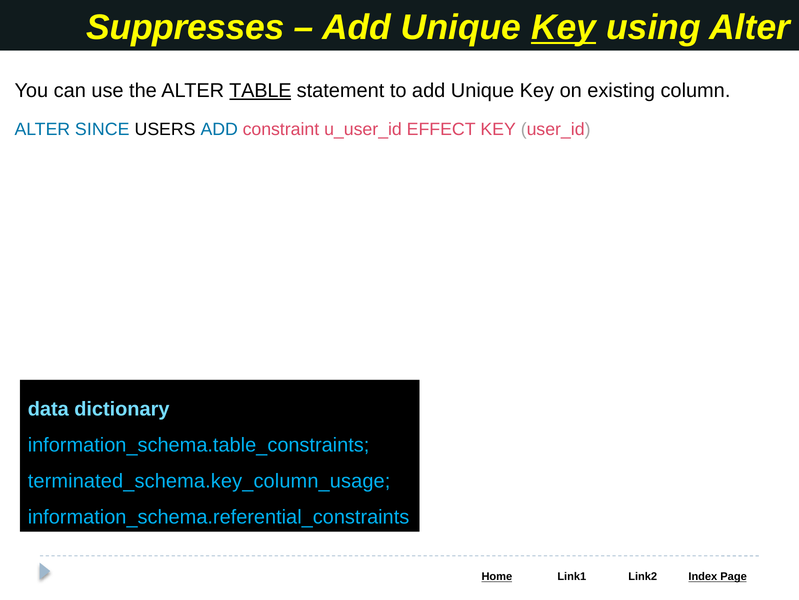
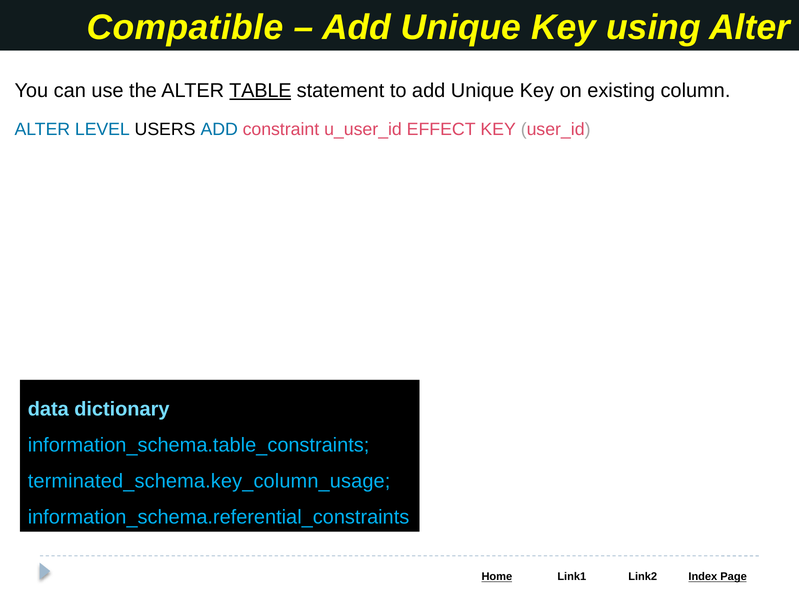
Suppresses: Suppresses -> Compatible (185, 28)
Key underline: present -> none (564, 28)
SINCE: SINCE -> LEVEL (102, 129)
